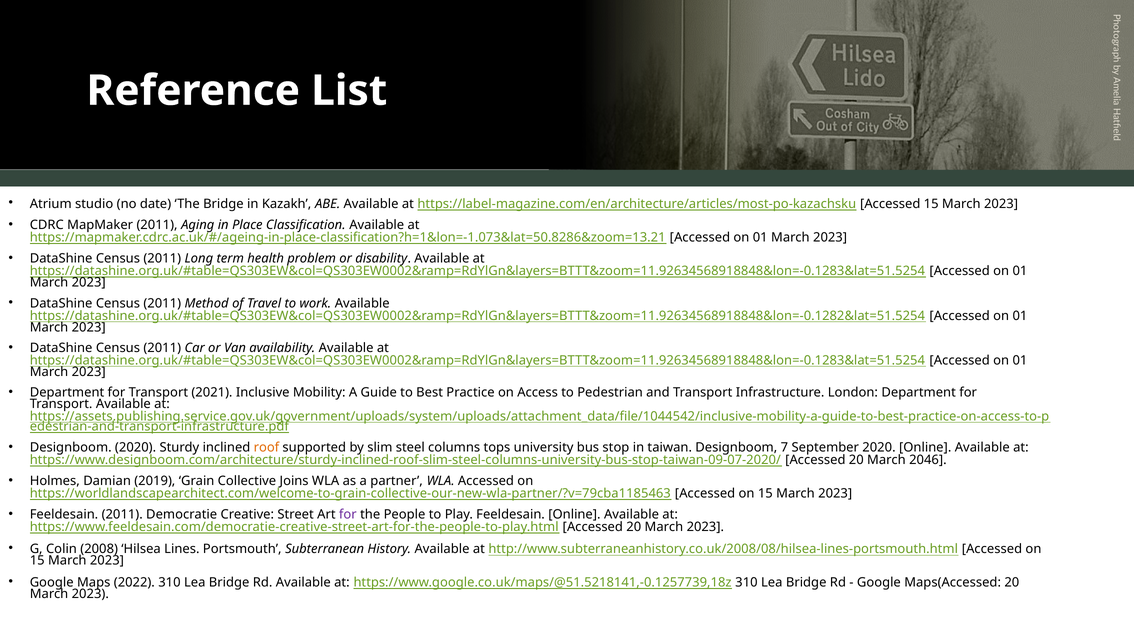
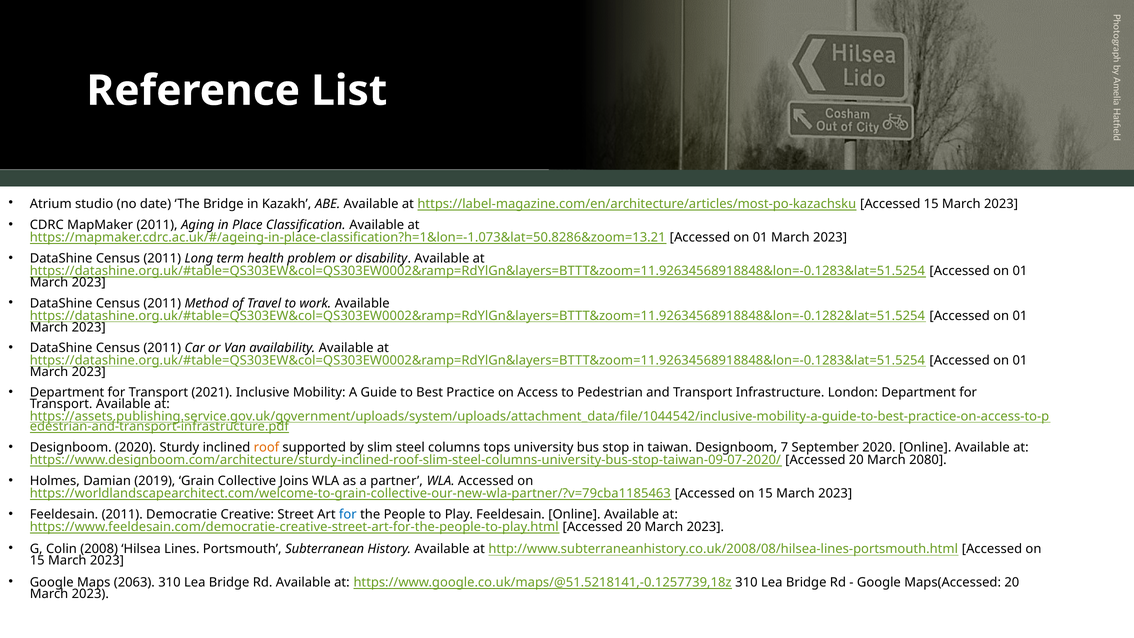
2046: 2046 -> 2080 (928, 460)
for colour: purple -> blue (348, 514)
2022: 2022 -> 2063 (134, 583)
